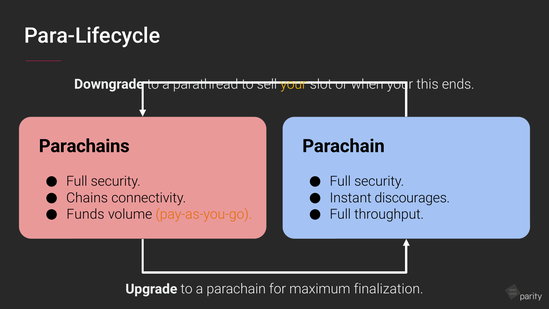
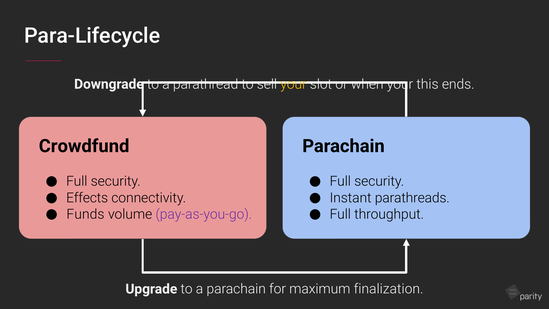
Parachains: Parachains -> Crowdfund (84, 146)
Chains: Chains -> Effects (87, 198)
discourages: discourages -> parathreads (412, 198)
pay-as-you-go colour: orange -> purple (204, 214)
